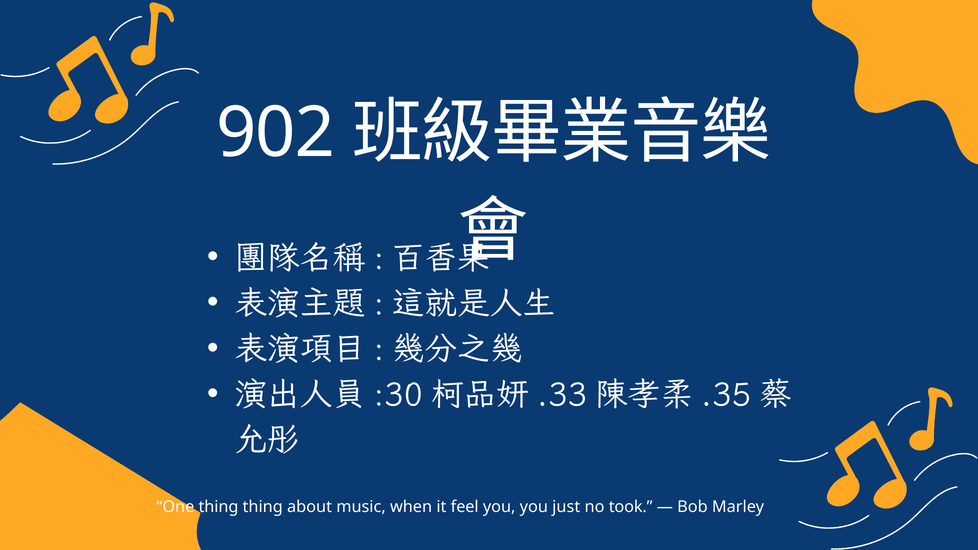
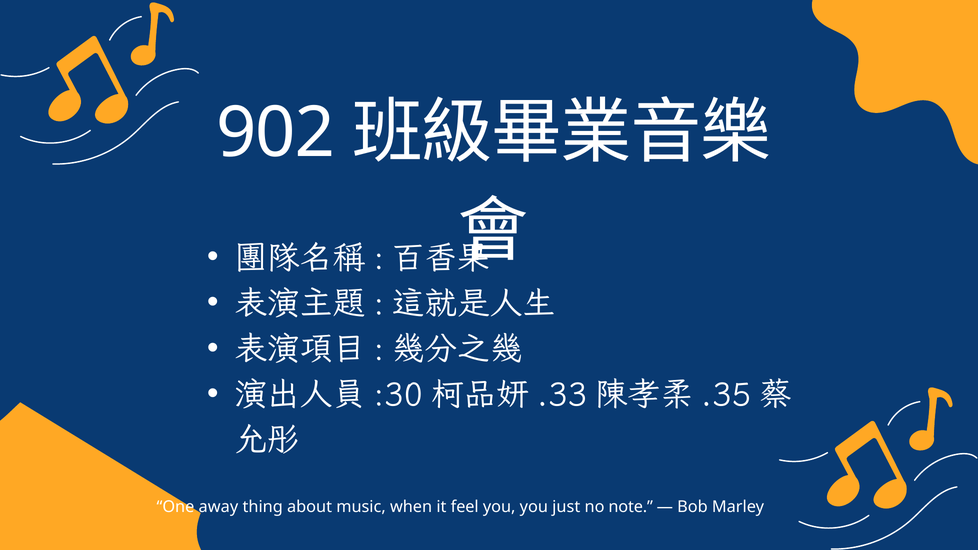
One thing: thing -> away (218, 507)
took: took -> note (631, 507)
